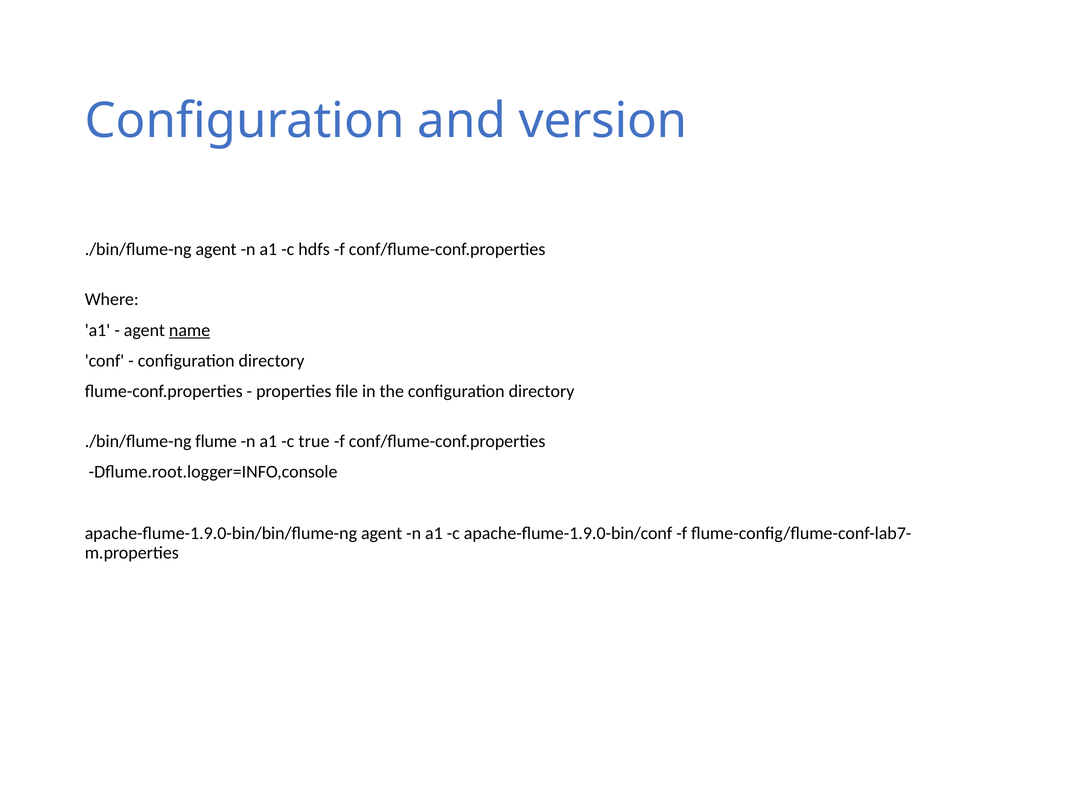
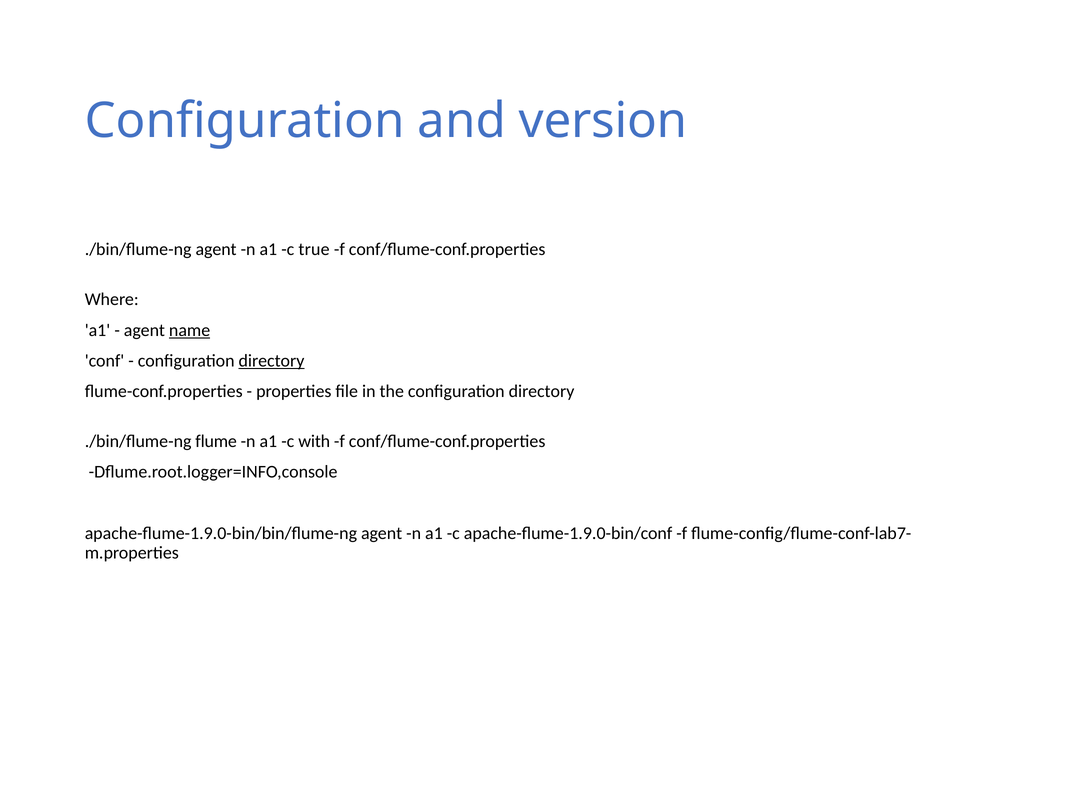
hdfs: hdfs -> true (314, 249)
directory underline: none -> present (271, 361)
true: true -> with (314, 441)
